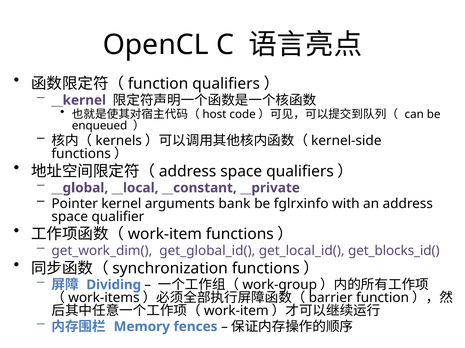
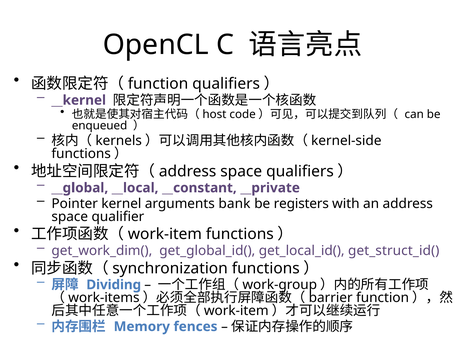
fglrxinfo: fglrxinfo -> registers (301, 204)
get_blocks_id(: get_blocks_id( -> get_struct_id( (394, 251)
